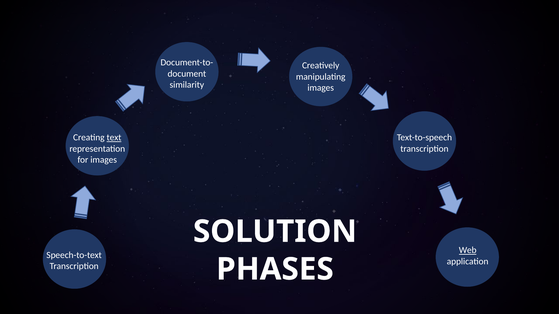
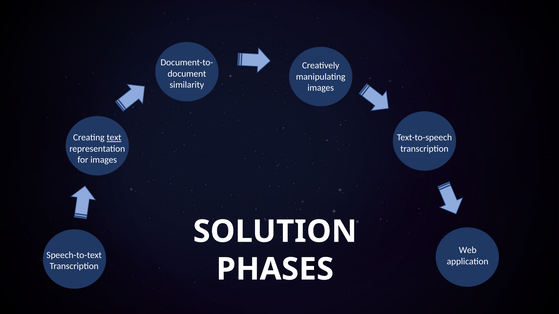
Web underline: present -> none (468, 251)
